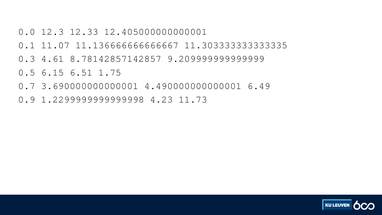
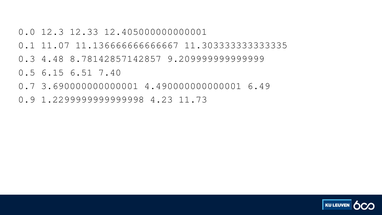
4.61: 4.61 -> 4.48 (52, 59)
1.75: 1.75 -> 7.40 (110, 72)
